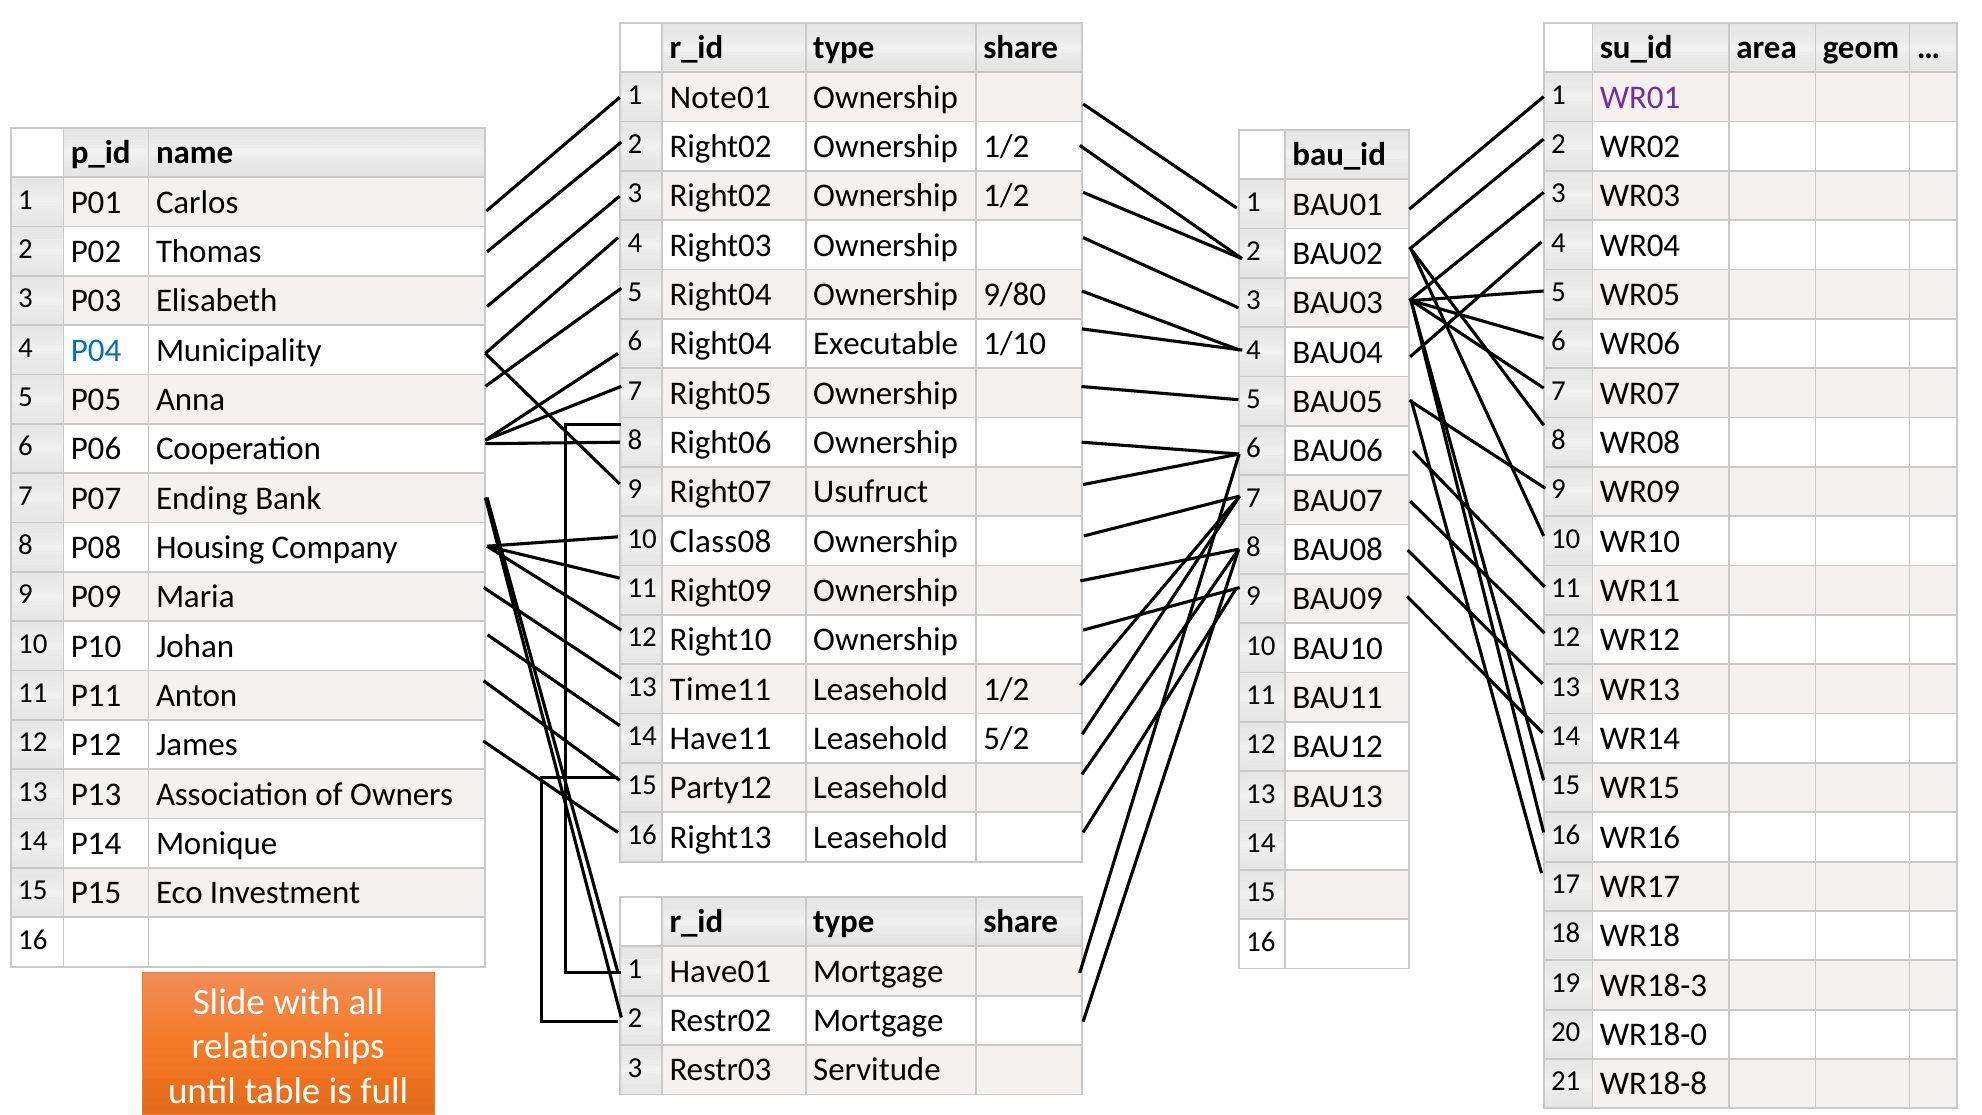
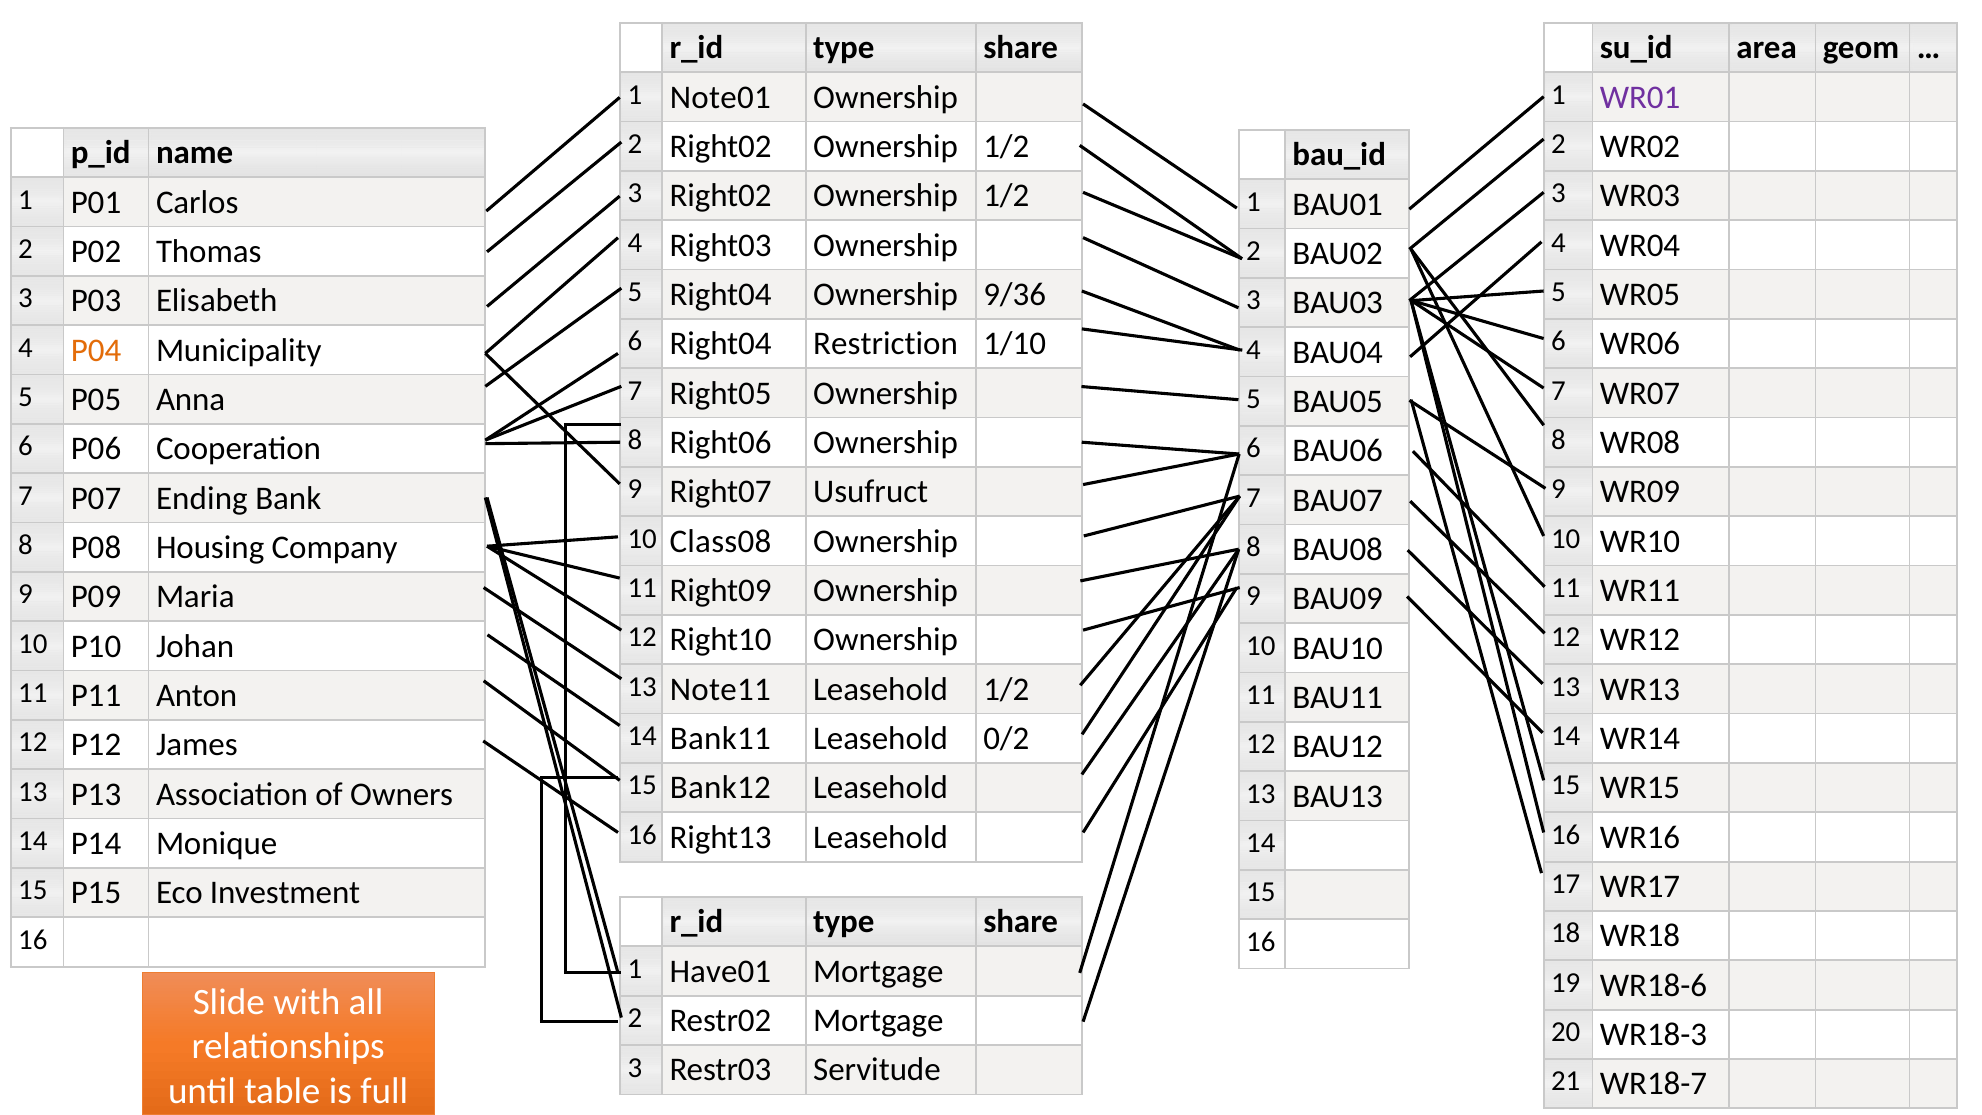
9/80: 9/80 -> 9/36 (1015, 295)
Executable: Executable -> Restriction (886, 344)
P04 colour: blue -> orange (96, 350)
Time11: Time11 -> Note11 (720, 689)
Have11: Have11 -> Bank11 (720, 739)
5/2: 5/2 -> 0/2 (1006, 739)
Party12: Party12 -> Bank12 (720, 788)
WR18-3: WR18-3 -> WR18-6 (1653, 985)
WR18-0: WR18-0 -> WR18-3 (1653, 1035)
WR18-8: WR18-8 -> WR18-7 (1653, 1084)
